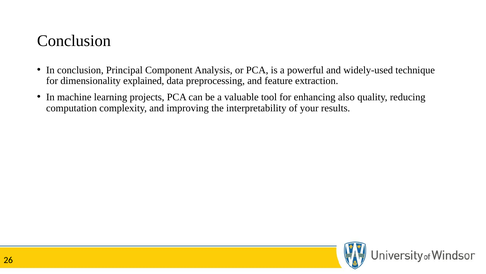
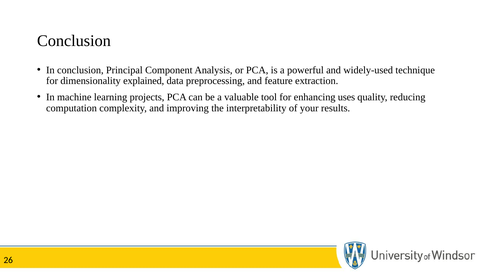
also: also -> uses (346, 97)
